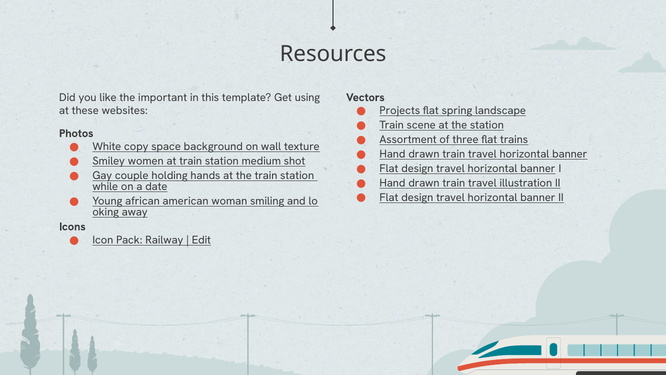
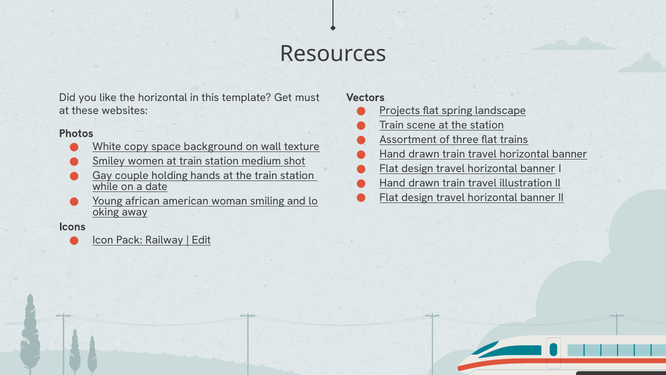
the important: important -> horizontal (163, 97)
using: using -> must (307, 97)
